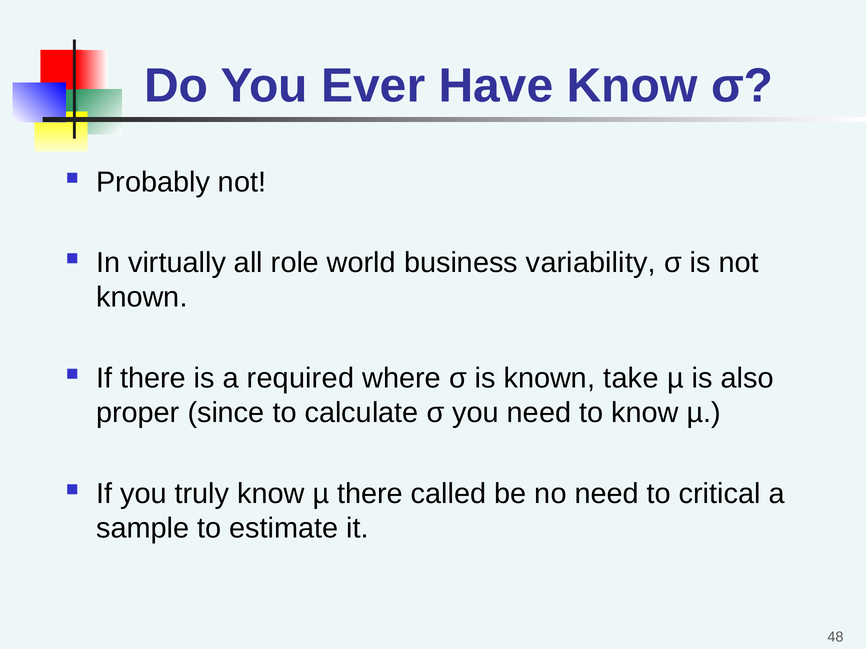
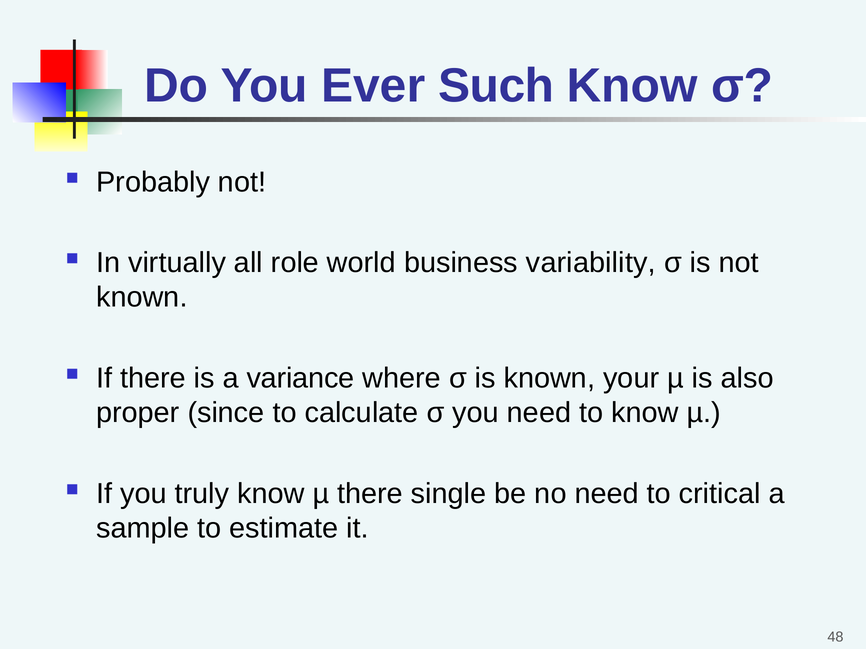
Have: Have -> Such (496, 86)
required: required -> variance (301, 378)
take: take -> your (631, 378)
called: called -> single (449, 494)
